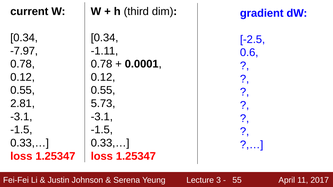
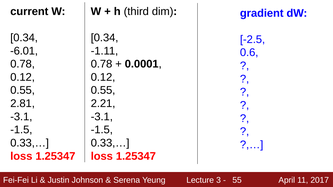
-7.97: -7.97 -> -6.01 (24, 51)
5.73: 5.73 -> 2.21 (103, 104)
